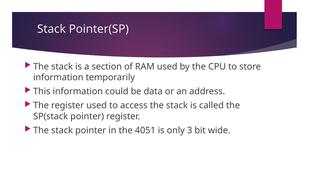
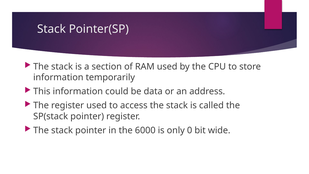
4051: 4051 -> 6000 (145, 130)
3: 3 -> 0 (190, 130)
